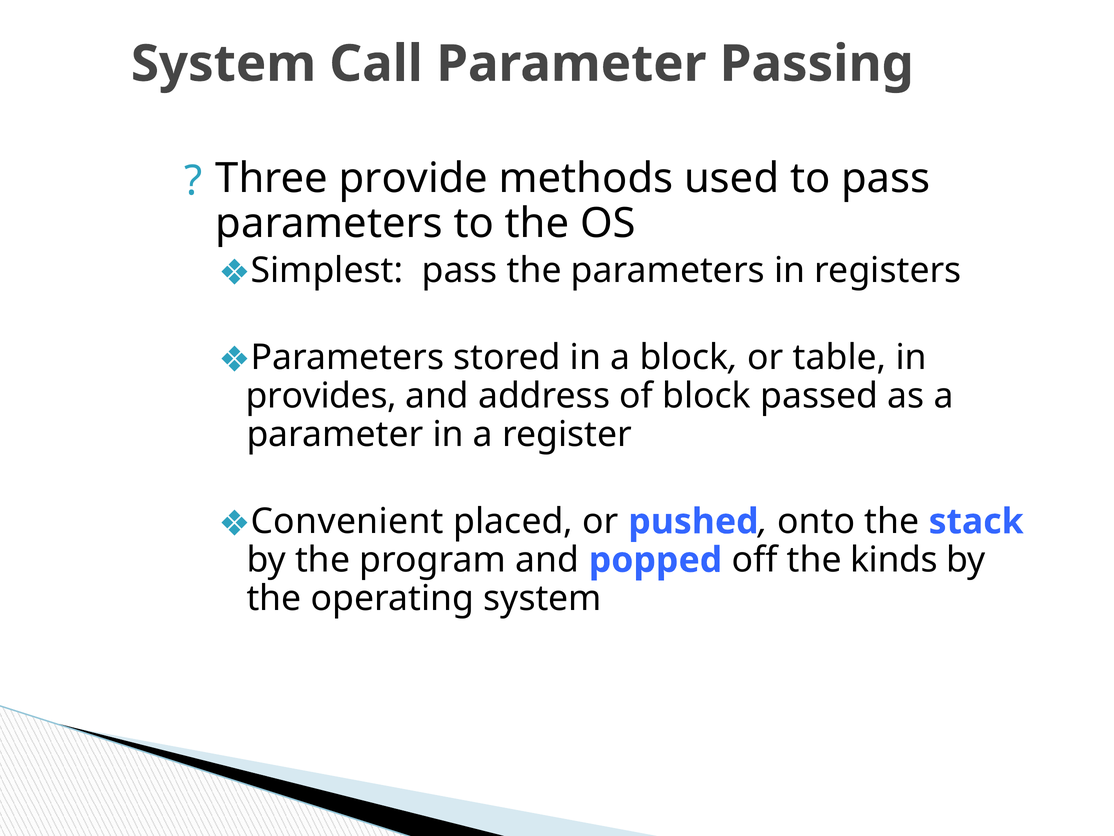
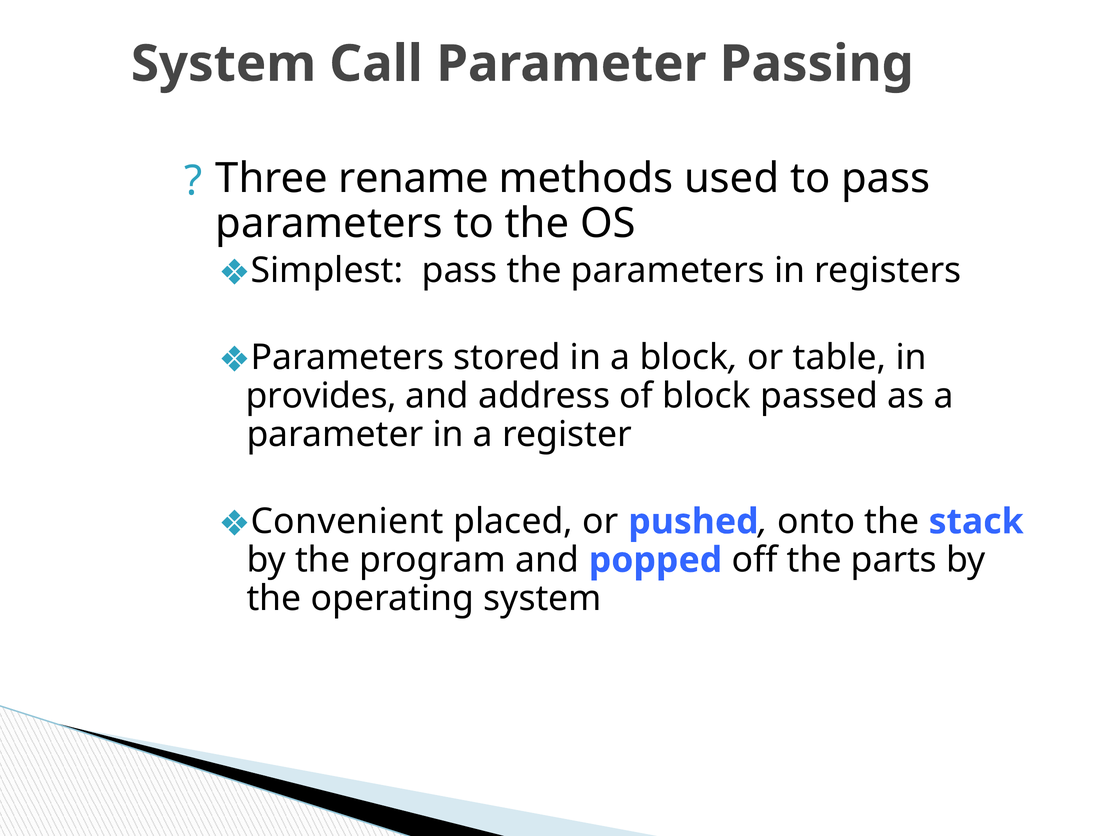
provide: provide -> rename (414, 178)
kinds: kinds -> parts (894, 560)
